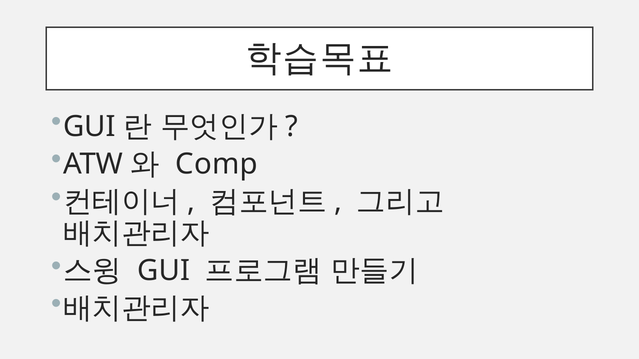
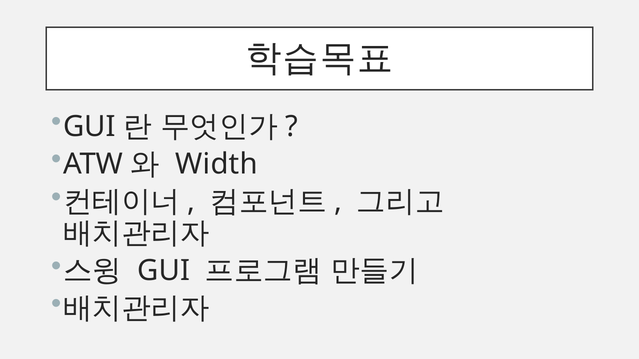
Comp: Comp -> Width (217, 164)
